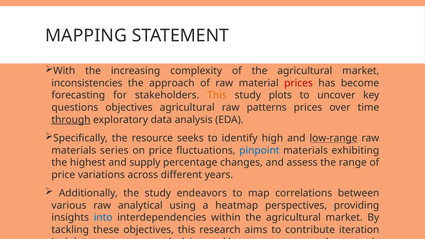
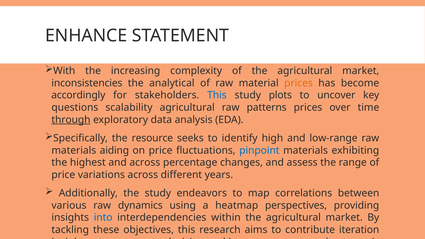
MAPPING: MAPPING -> ENHANCE (86, 36)
approach: approach -> analytical (172, 83)
prices colour: red -> orange (299, 83)
forecasting: forecasting -> accordingly (78, 95)
This colour: orange -> blue (217, 95)
questions objectives: objectives -> scalability (129, 108)
low-range underline: present -> none (334, 138)
series: series -> aiding (114, 150)
and supply: supply -> across (145, 163)
analytical: analytical -> dynamics (140, 205)
